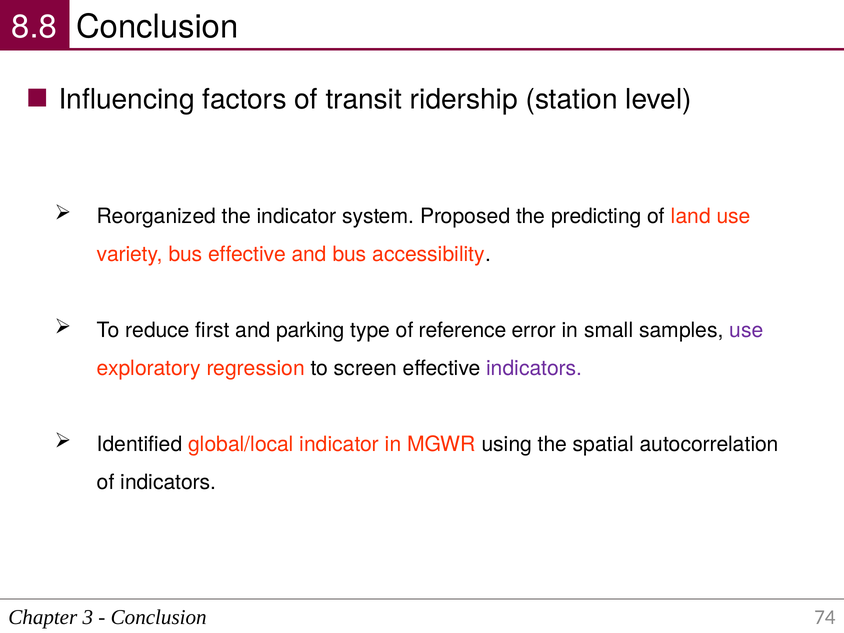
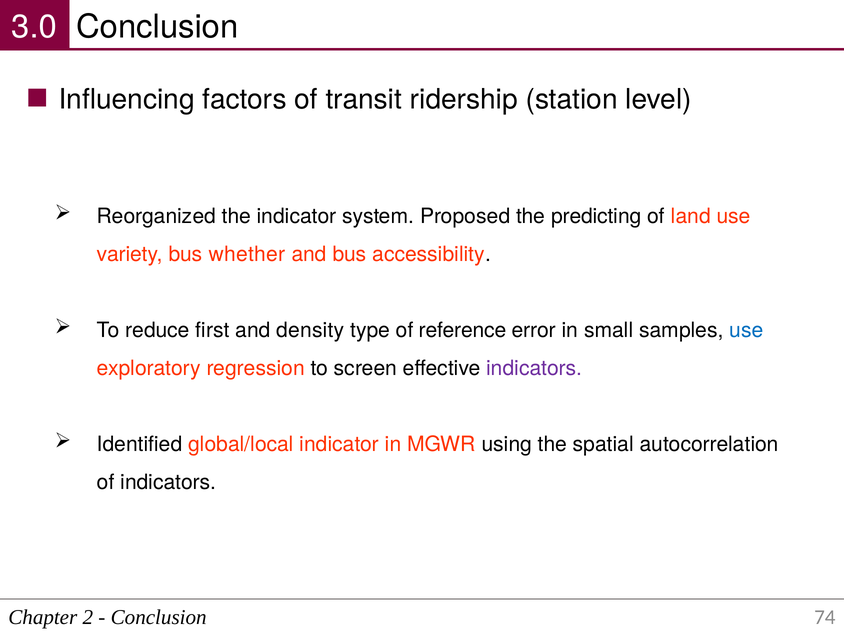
8.8: 8.8 -> 3.0 (34, 27)
bus effective: effective -> whether (247, 254)
parking: parking -> density (310, 330)
use colour: purple -> blue (746, 330)
3: 3 -> 2 (88, 617)
